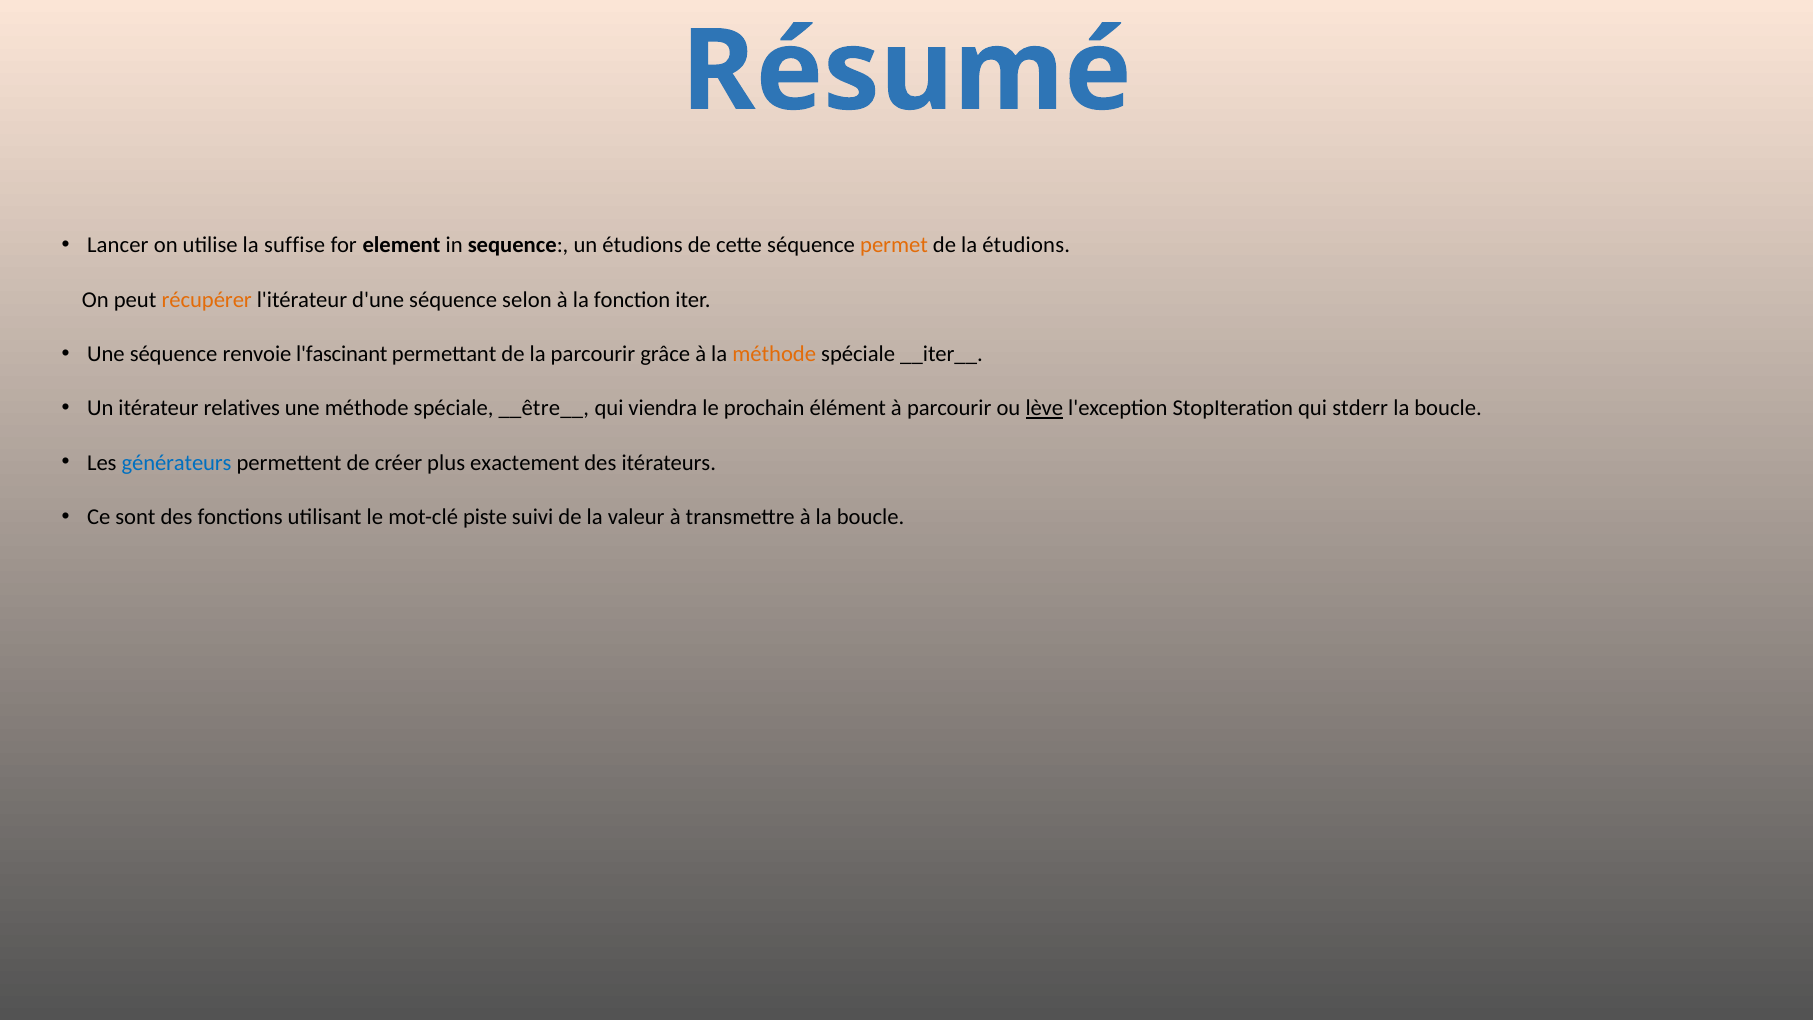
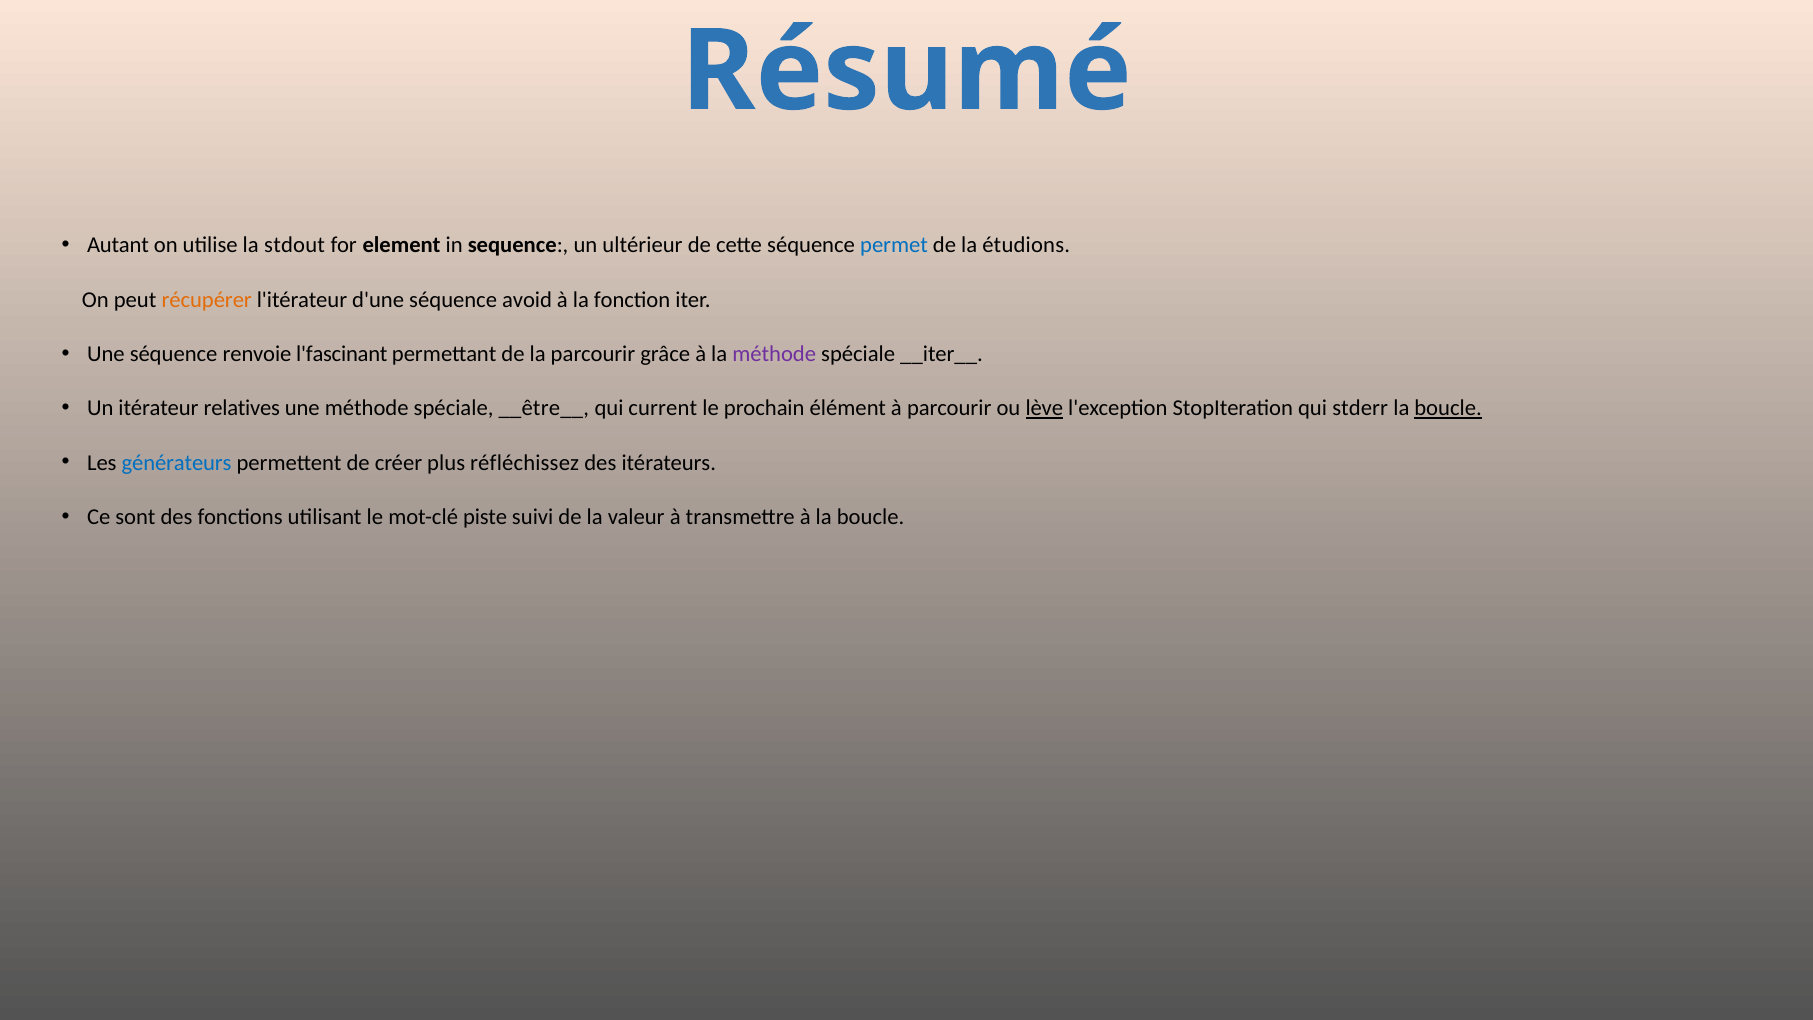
Lancer: Lancer -> Autant (118, 245)
suffise: suffise -> stdout (295, 245)
un étudions: étudions -> ultérieur (643, 245)
permet colour: orange -> blue (894, 245)
selon: selon -> avoid (527, 299)
méthode colour: orange -> purple (774, 354)
viendra: viendra -> current (663, 408)
boucle underline: none -> present (1448, 408)
exactement: exactement -> réfléchissez (525, 463)
